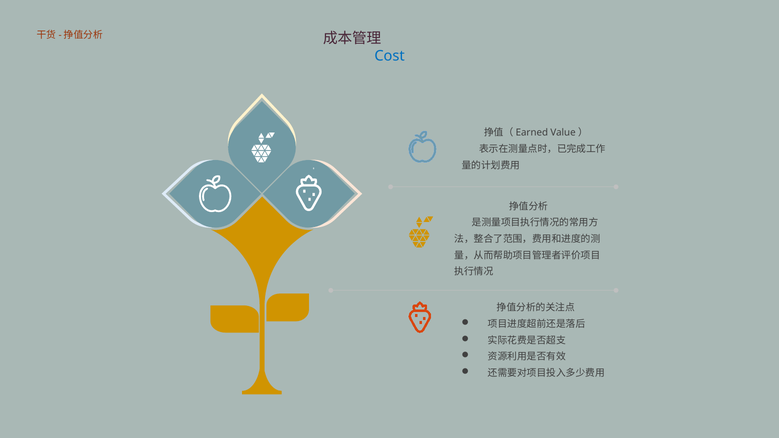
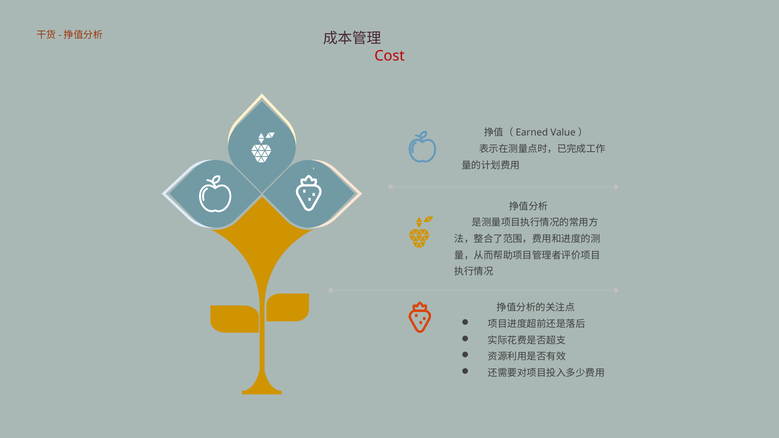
Cost colour: blue -> red (390, 56)
